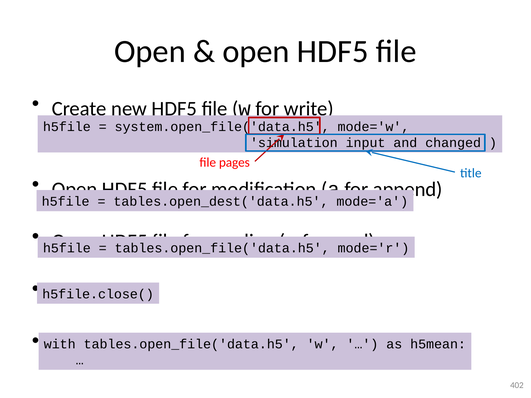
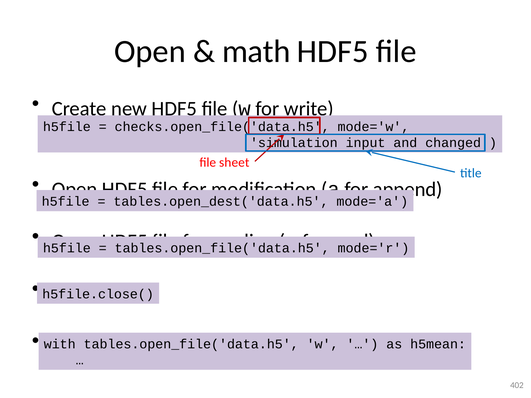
open: open -> math (256, 51)
system.open_file('data.h5: system.open_file('data.h5 -> checks.open_file('data.h5 (222, 127)
pages: pages -> sheet (234, 162)
